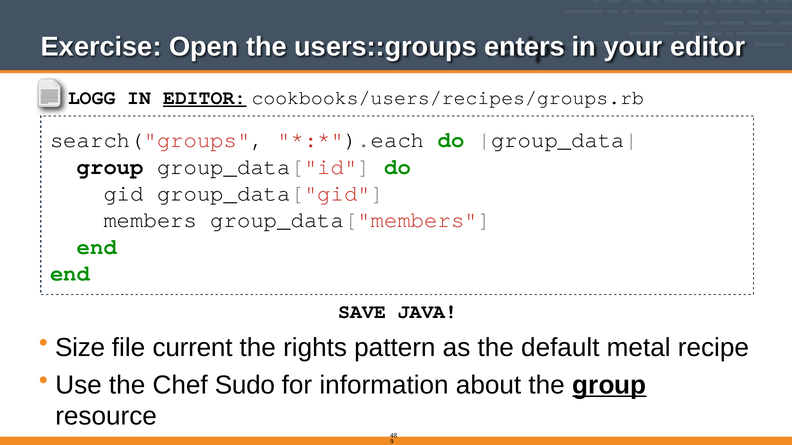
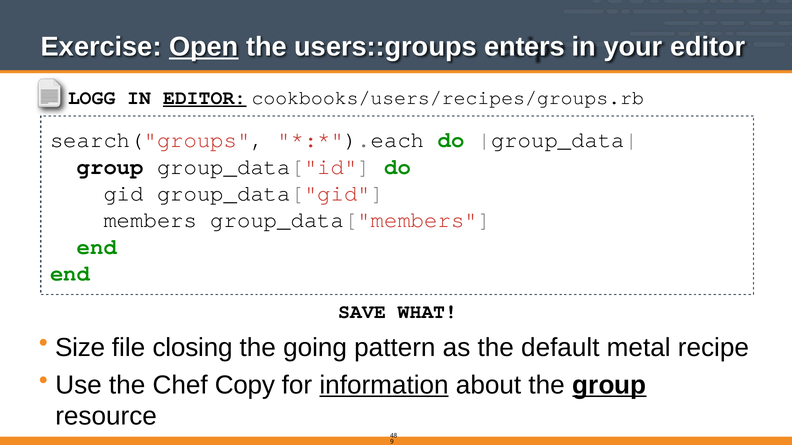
Open underline: none -> present (204, 47)
JAVA: JAVA -> WHAT (428, 312)
current: current -> closing (193, 348)
rights: rights -> going (315, 348)
Sudo: Sudo -> Copy (245, 385)
information underline: none -> present (384, 385)
